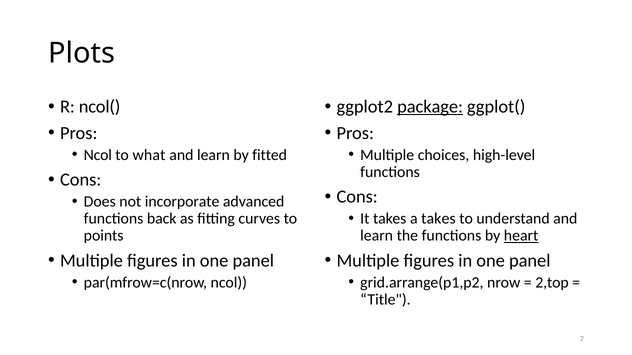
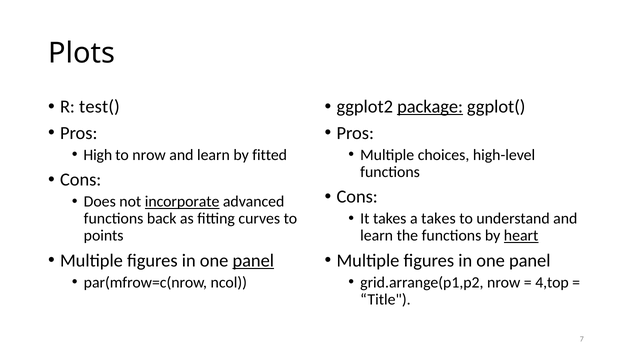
ncol(: ncol( -> test( (99, 107)
Ncol: Ncol -> High (98, 155)
to what: what -> nrow (149, 155)
incorporate underline: none -> present (182, 202)
panel underline: none -> present (253, 261)
2,top: 2,top -> 4,top (552, 283)
